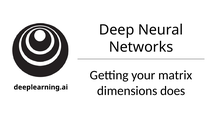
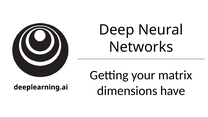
does: does -> have (173, 91)
